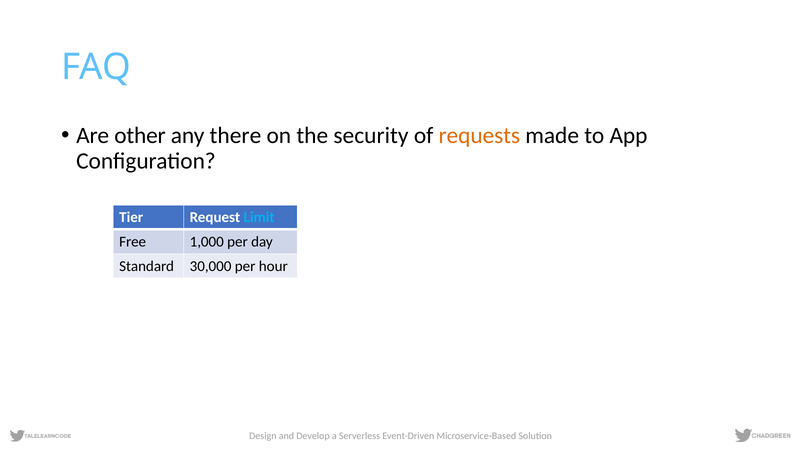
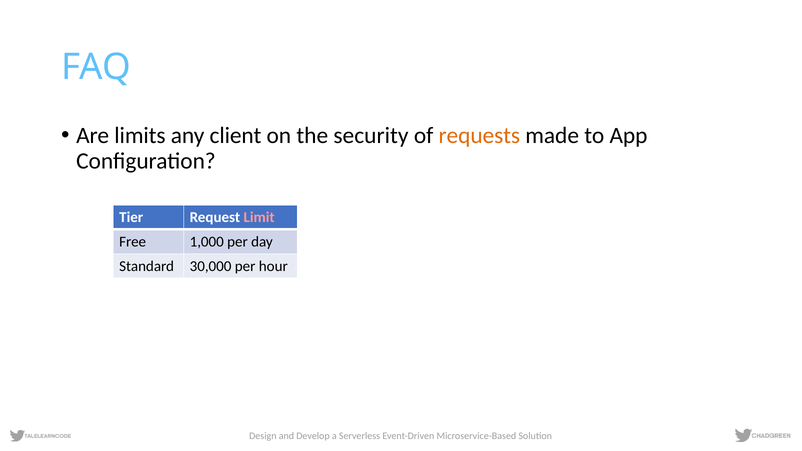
other: other -> limits (140, 136)
there: there -> client (236, 136)
Limit colour: light blue -> pink (259, 217)
